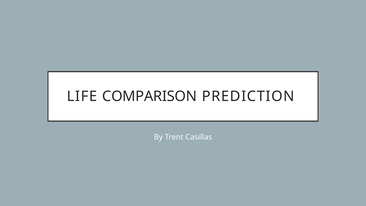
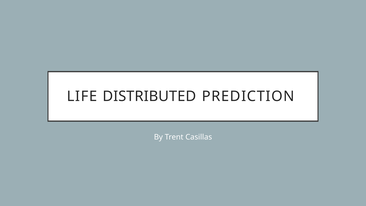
COMPARISON: COMPARISON -> DISTRIBUTED (149, 96)
